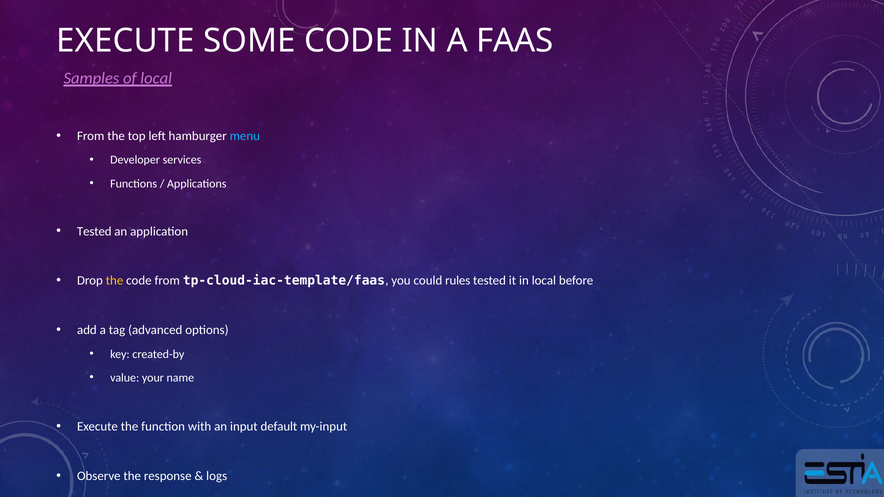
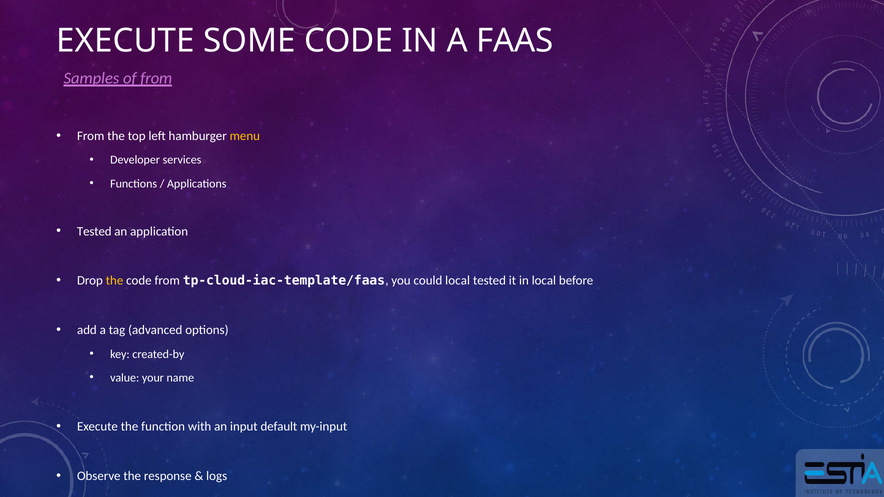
of local: local -> from (156, 78)
menu colour: light blue -> yellow (245, 136)
could rules: rules -> local (458, 281)
